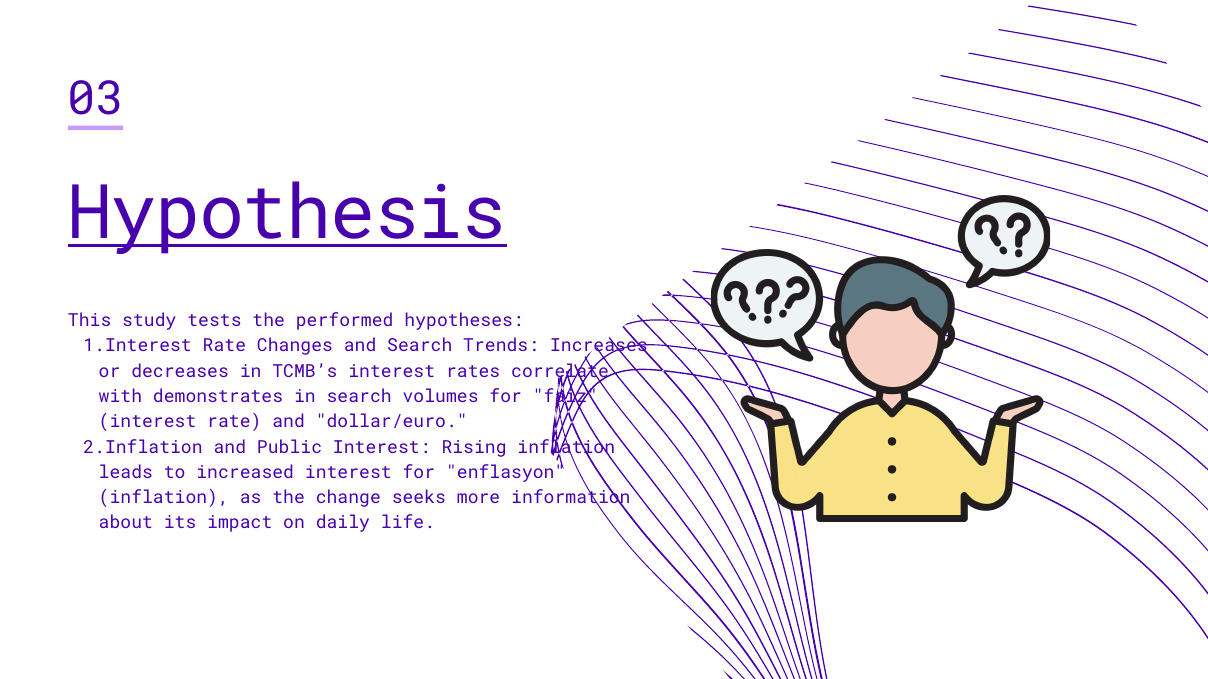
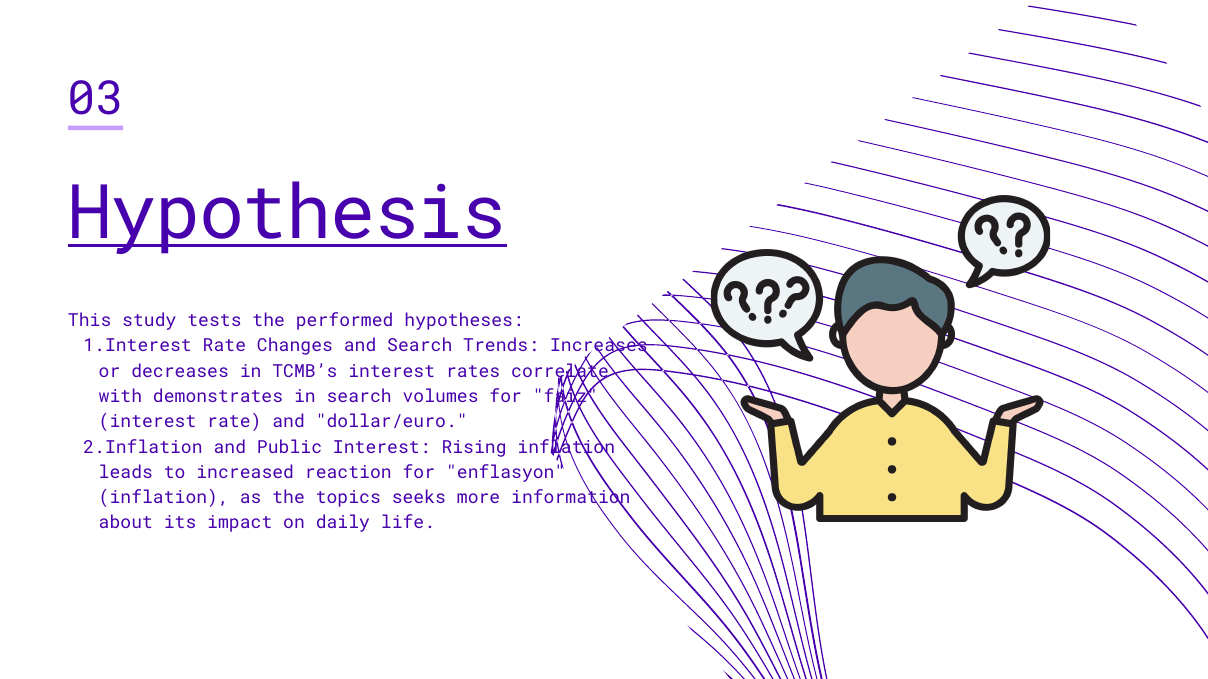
increased interest: interest -> reaction (348, 473)
change: change -> topics (348, 498)
